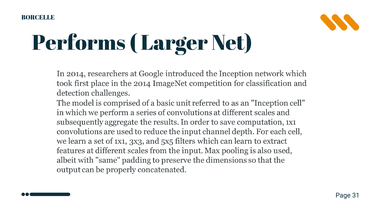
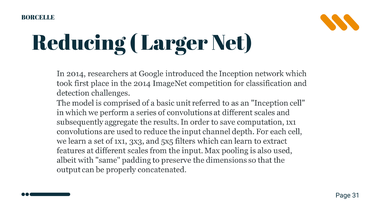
Performs: Performs -> Reducing (79, 43)
